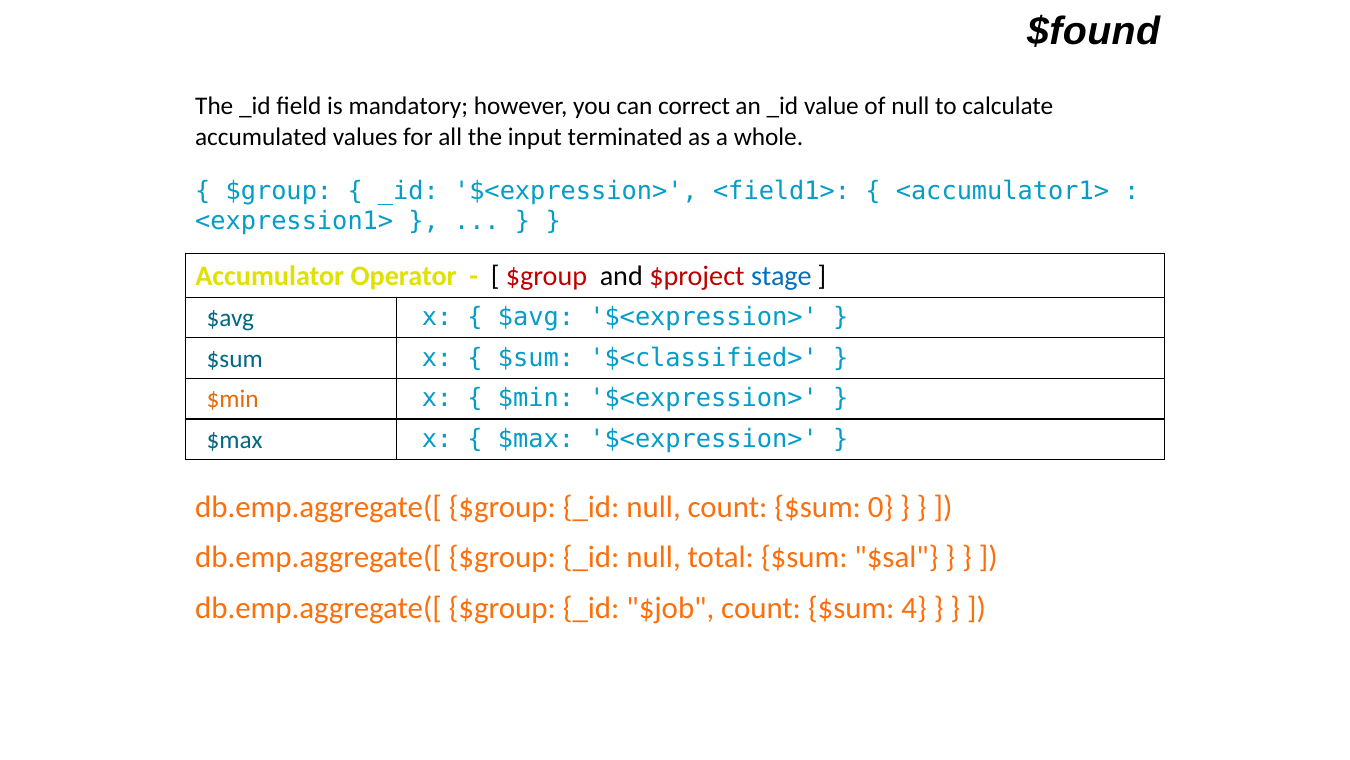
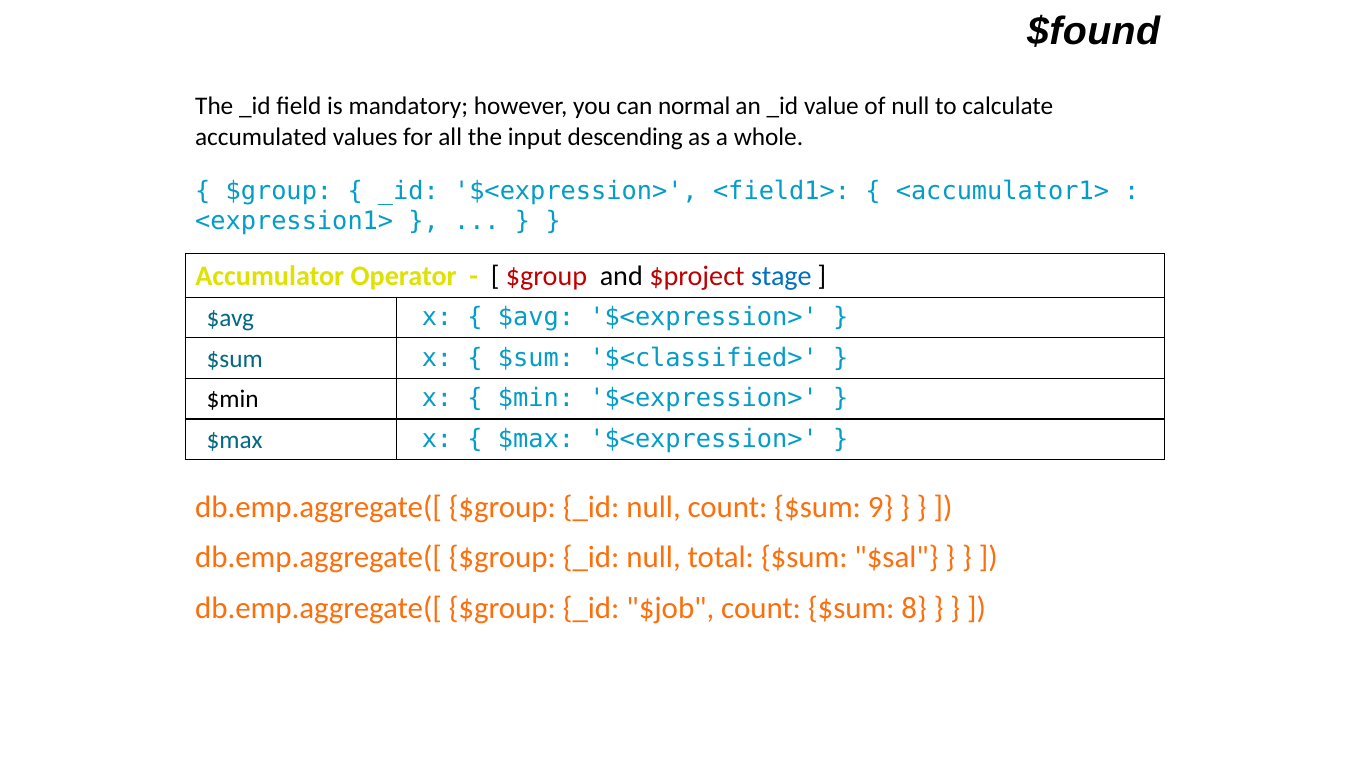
correct: correct -> normal (694, 106)
terminated: terminated -> descending (625, 137)
$min colour: orange -> black (233, 399)
0: 0 -> 9 (881, 507)
4: 4 -> 8 (914, 608)
